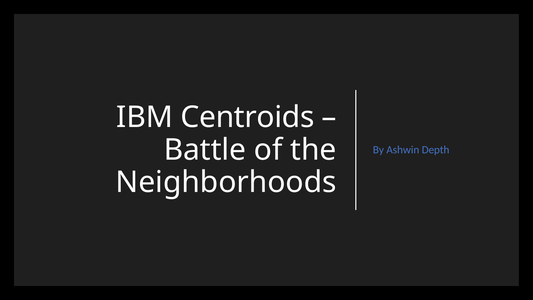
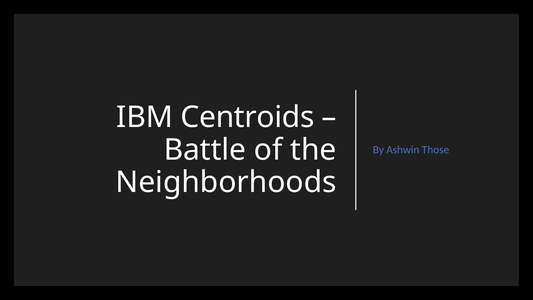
Depth: Depth -> Those (436, 150)
